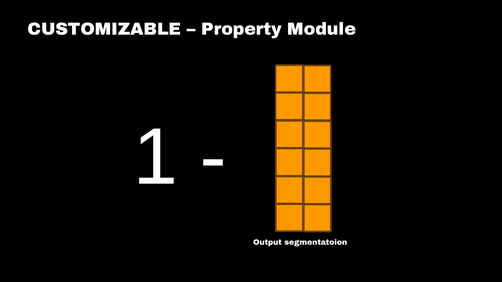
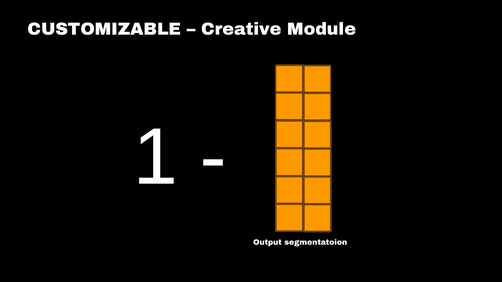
Property: Property -> Creative (241, 29)
